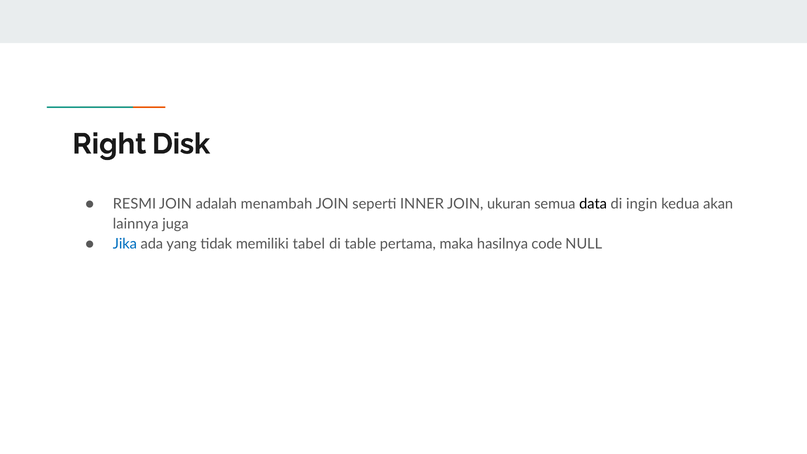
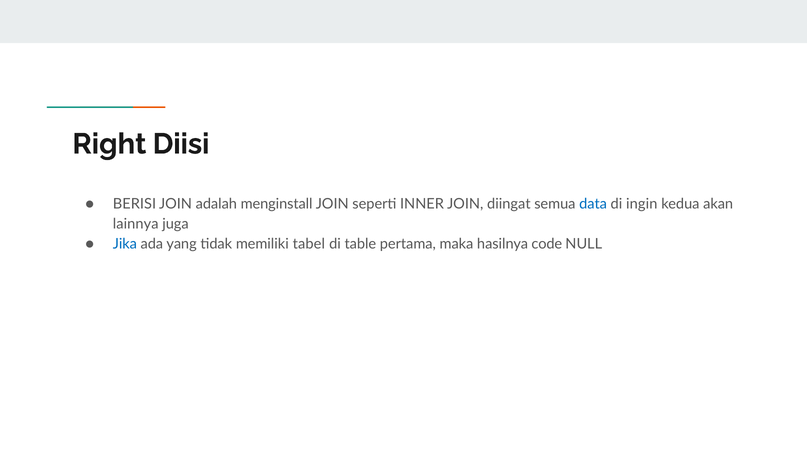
Disk: Disk -> Diisi (181, 144)
RESMI: RESMI -> BERISI (134, 204)
menambah: menambah -> menginstall (277, 204)
ukuran: ukuran -> diingat (509, 204)
data colour: black -> blue (593, 204)
